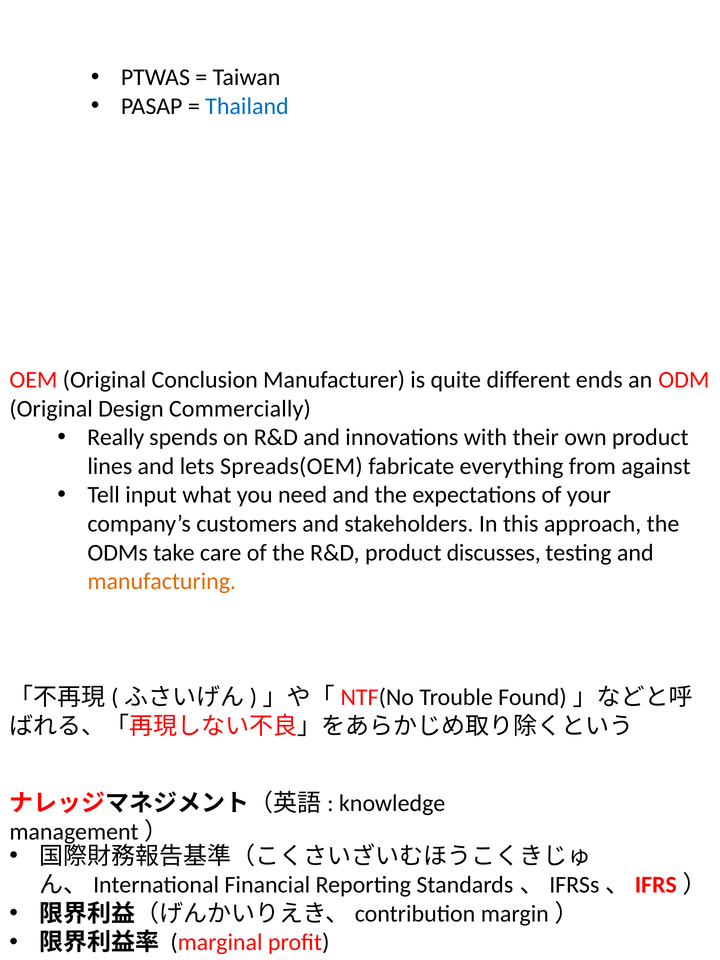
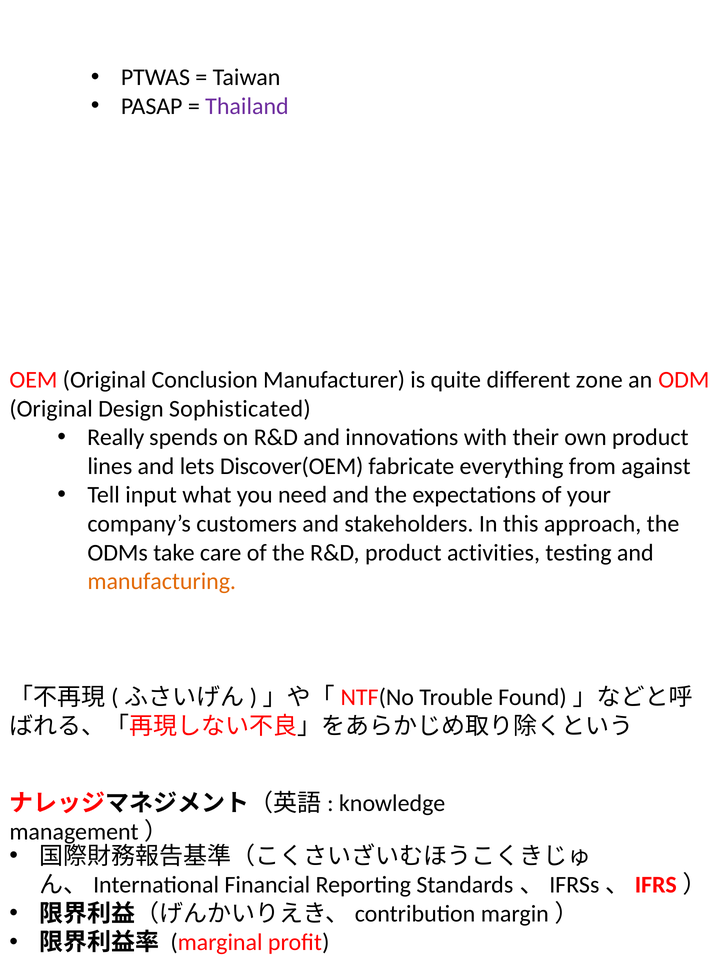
Thailand colour: blue -> purple (247, 106)
ends: ends -> zone (599, 380)
Commercially: Commercially -> Sophisticated (240, 409)
Spreads(OEM: Spreads(OEM -> Discover(OEM (292, 466)
discusses: discusses -> activities (494, 553)
